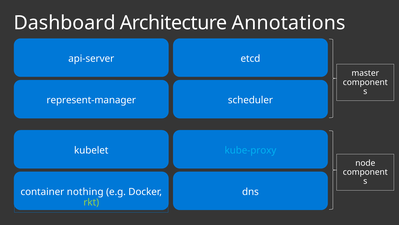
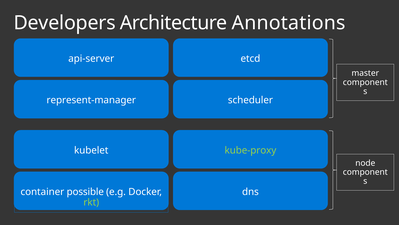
Dashboard: Dashboard -> Developers (65, 23)
kube-proxy colour: light blue -> light green (250, 150)
nothing: nothing -> possible (85, 191)
